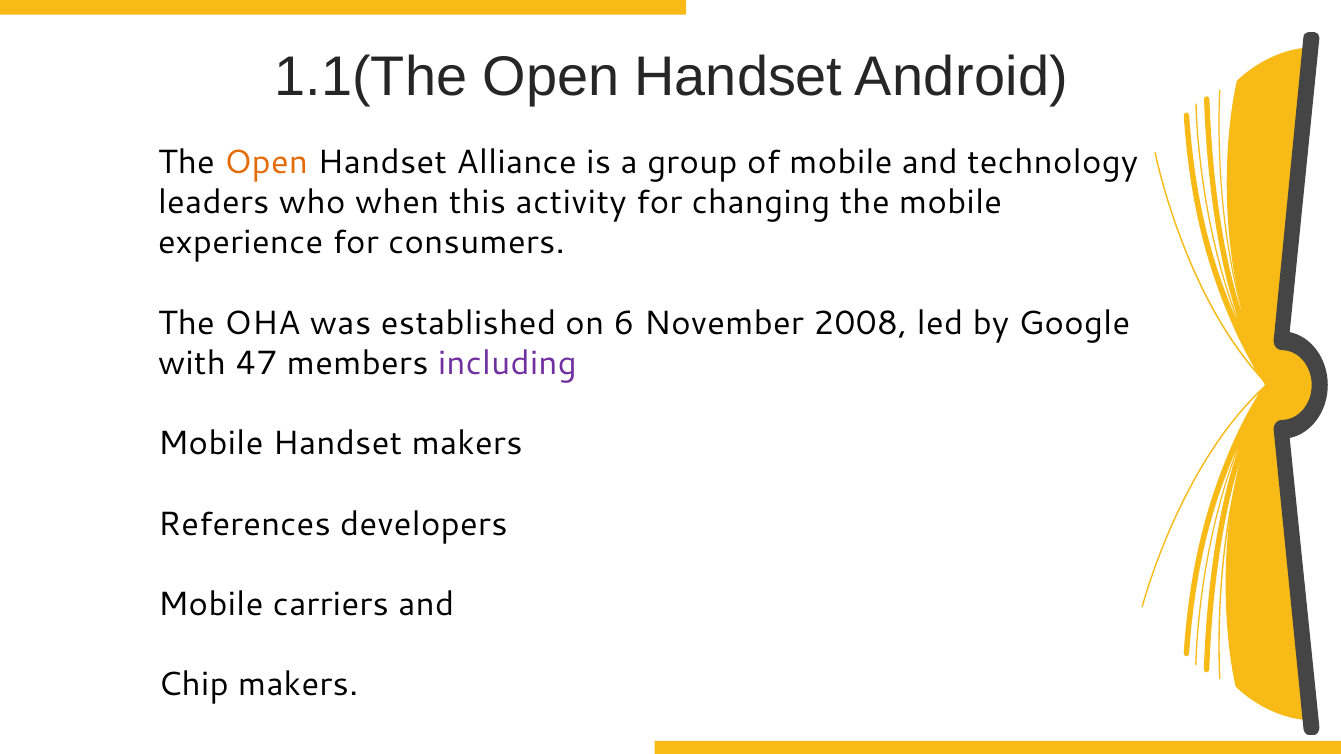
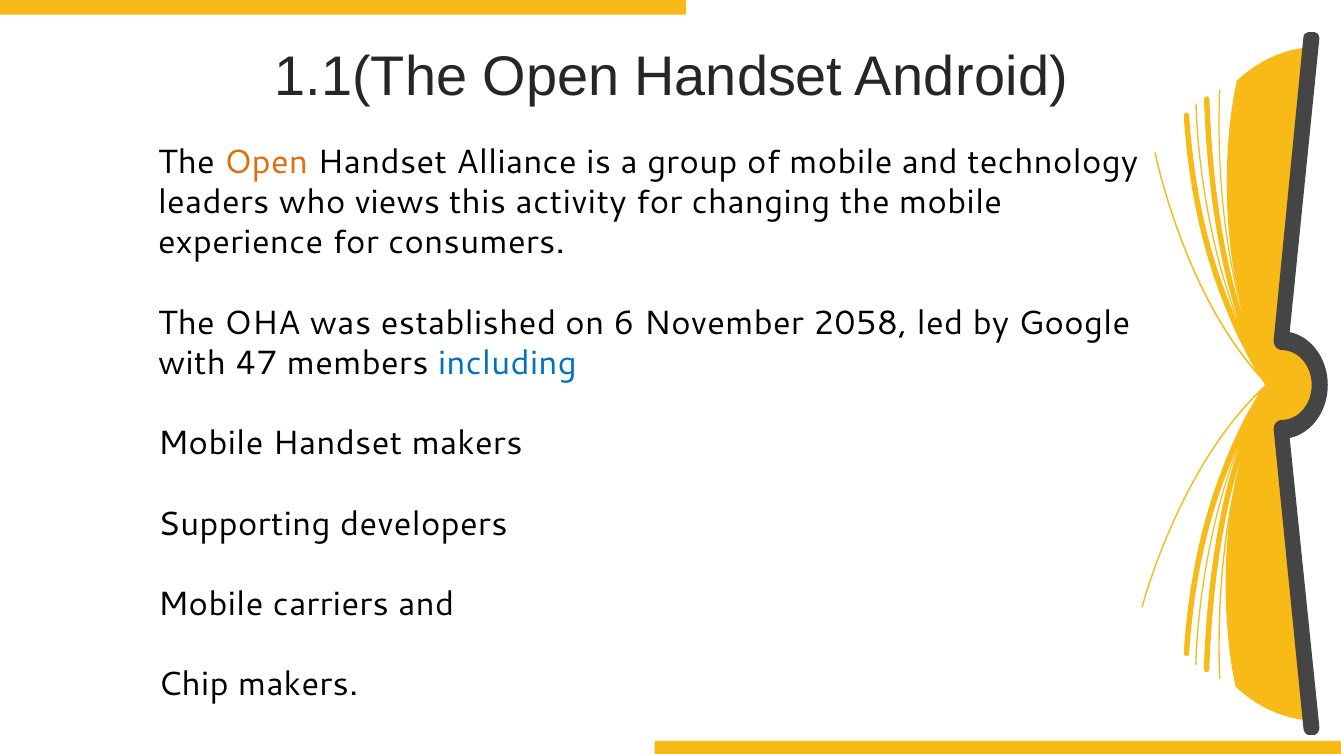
when: when -> views (397, 202)
2008: 2008 -> 2058 (860, 323)
including colour: purple -> blue (507, 363)
References: References -> Supporting (244, 524)
